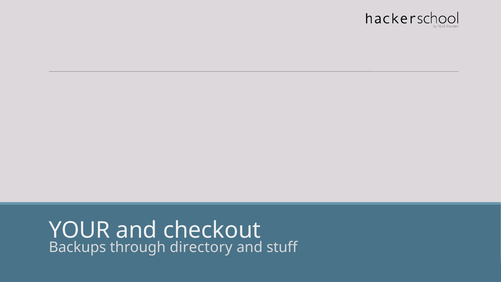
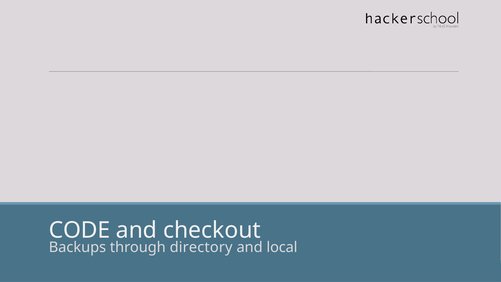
YOUR: YOUR -> CODE (79, 230)
stuff: stuff -> local (282, 247)
